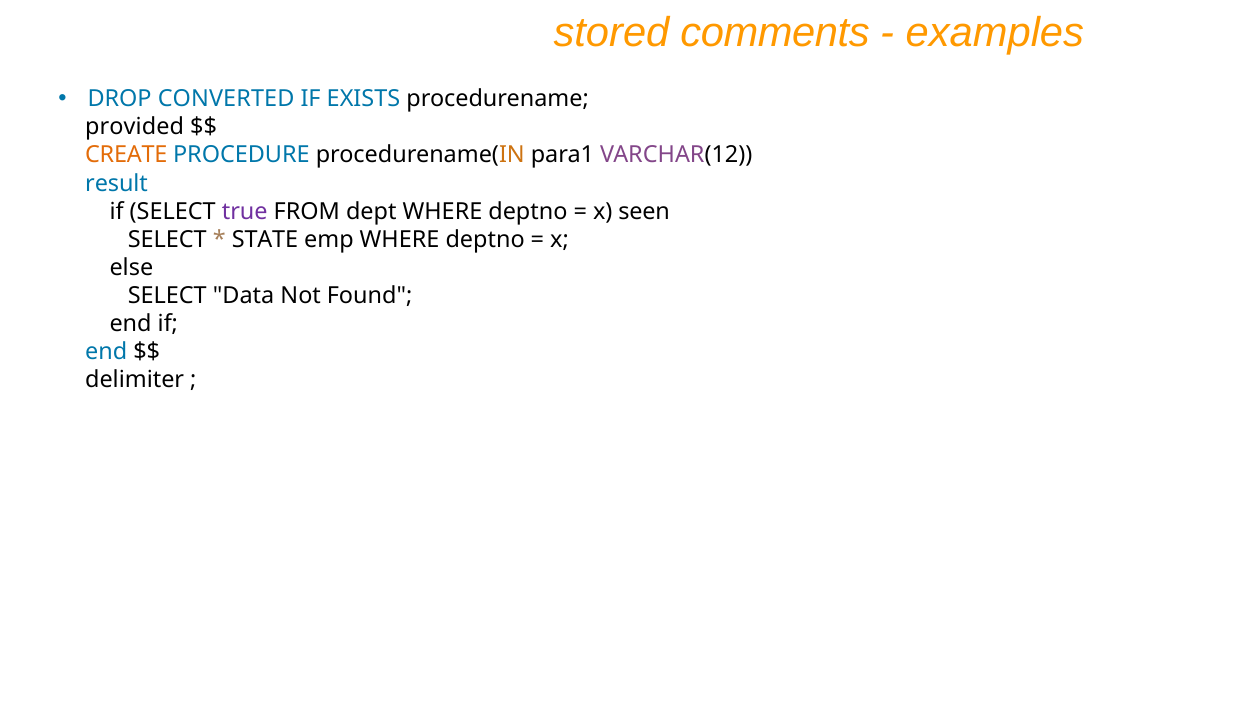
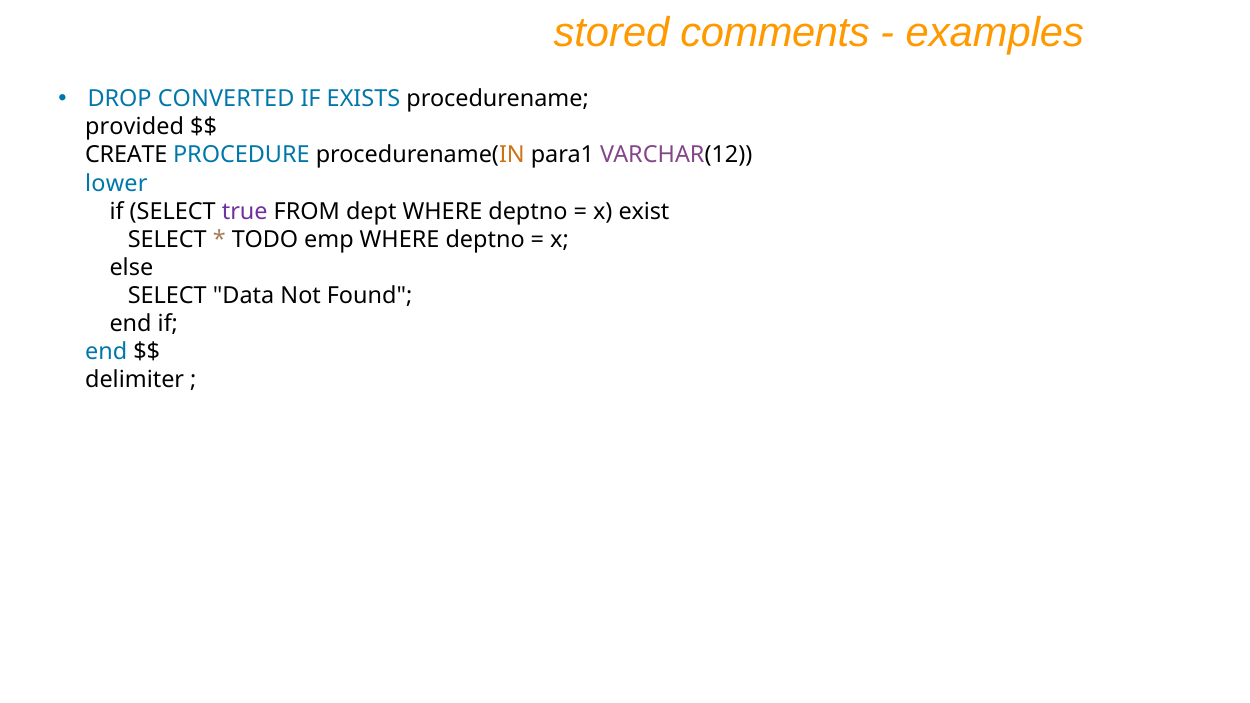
CREATE colour: orange -> black (126, 155)
result: result -> lower (116, 183)
seen: seen -> exist (644, 211)
STATE: STATE -> TODO (265, 240)
